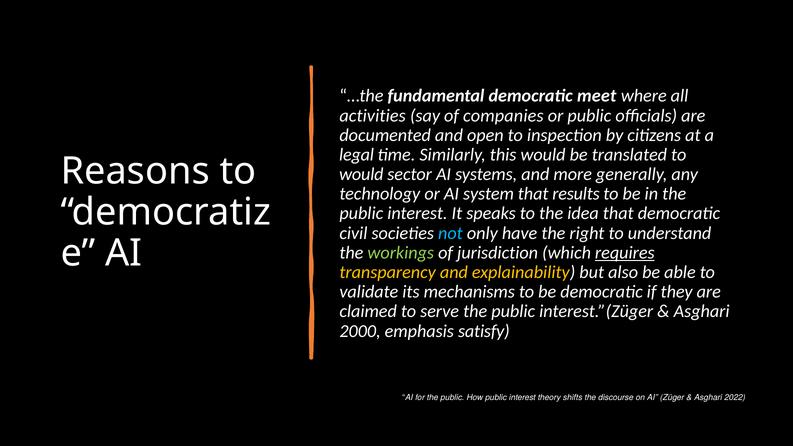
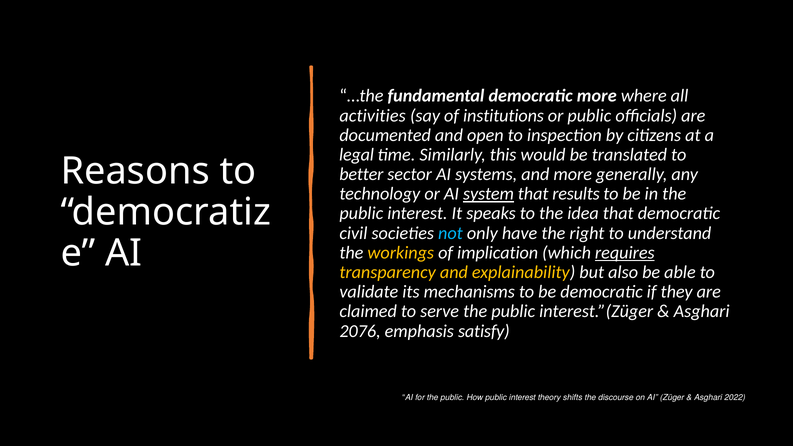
democratic meet: meet -> more (597, 96)
companies: companies -> institutions (503, 116)
would: would -> better (361, 174)
system underline: none -> present (488, 194)
workings colour: light green -> yellow (401, 253)
jurisdiction: jurisdiction -> implication (498, 253)
2000: 2000 -> 2076 (360, 331)
